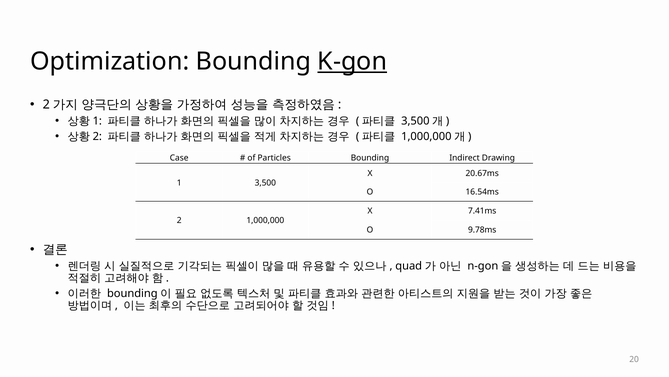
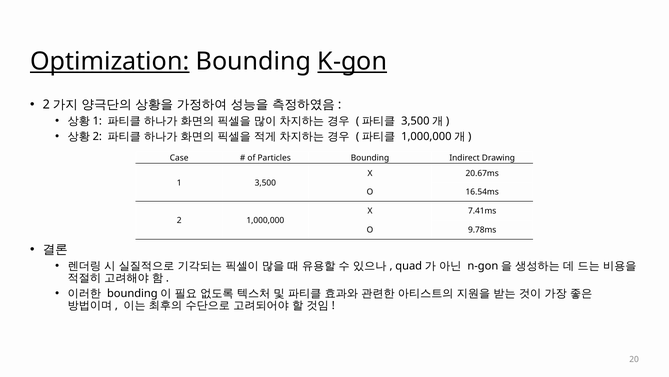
Optimization underline: none -> present (110, 61)
